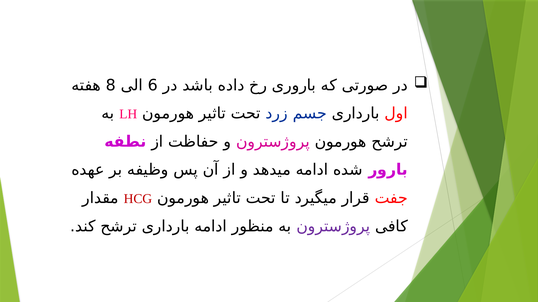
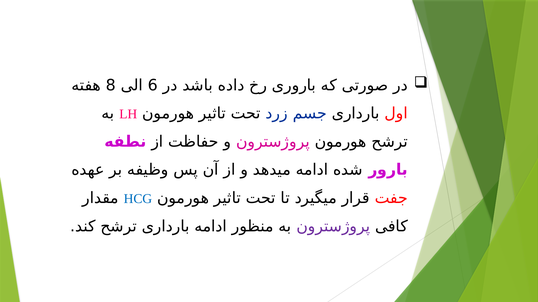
HCG colour: red -> blue (138, 199)
